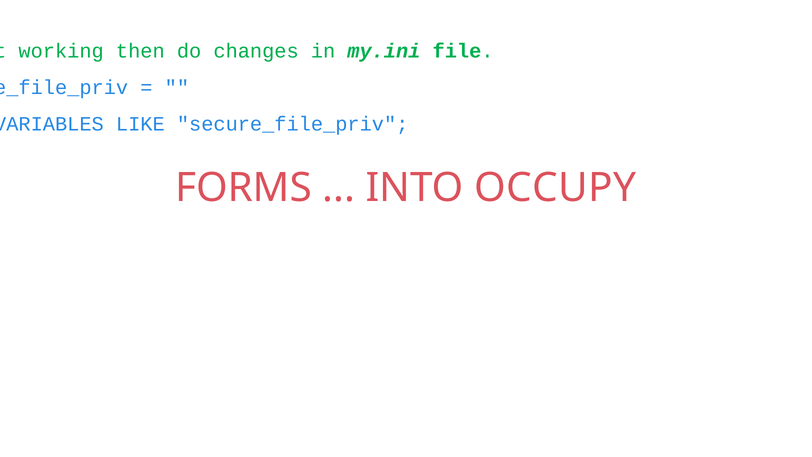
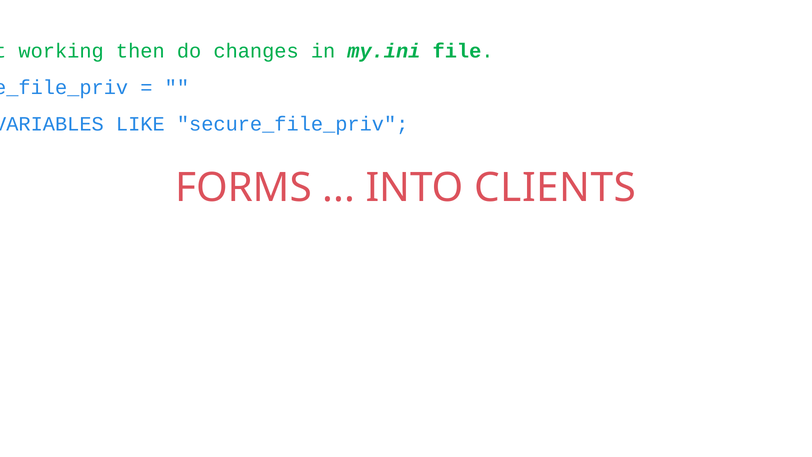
OCCUPY: OCCUPY -> CLIENTS (555, 188)
